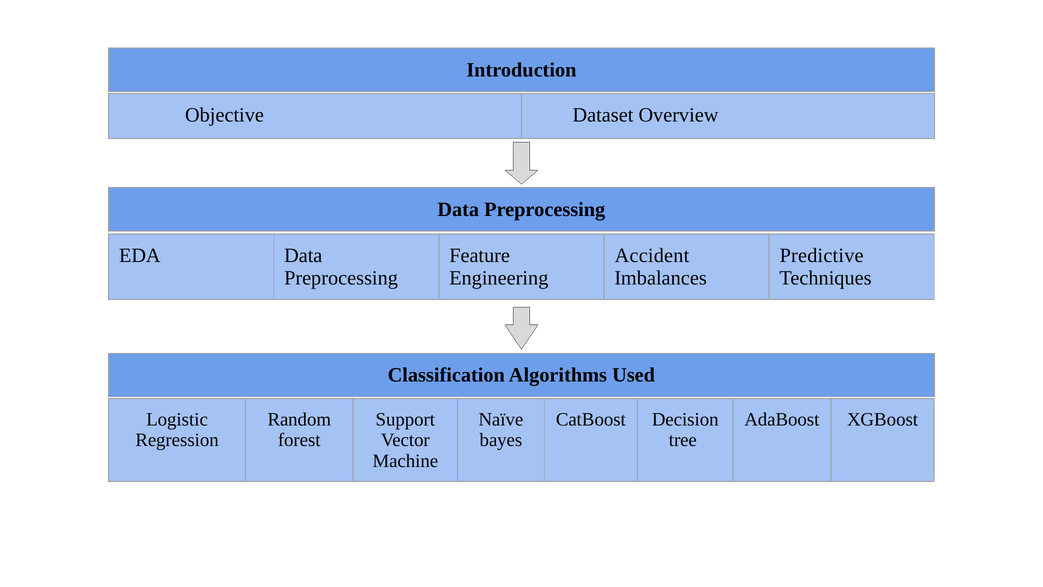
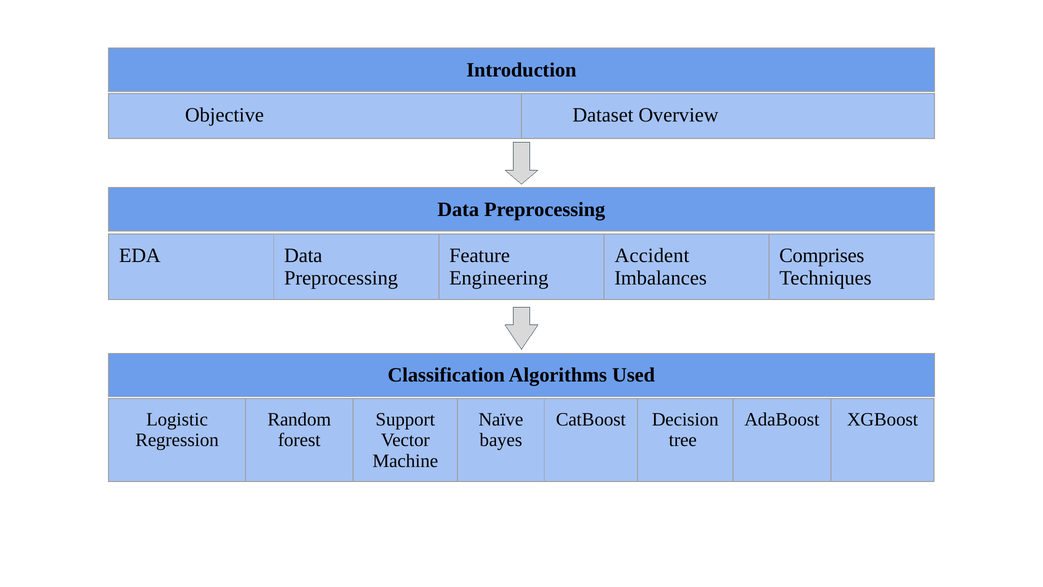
Predictive: Predictive -> Comprises (822, 256)
